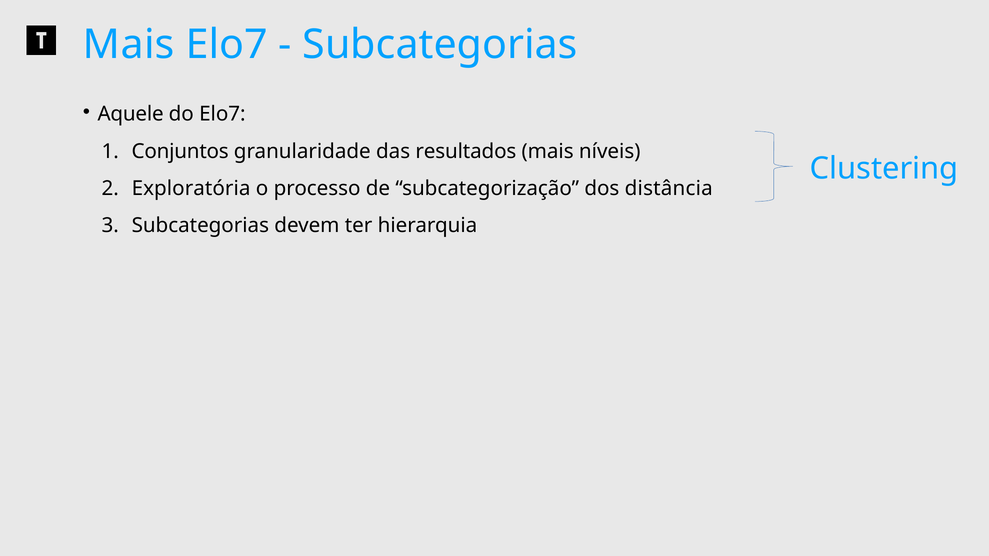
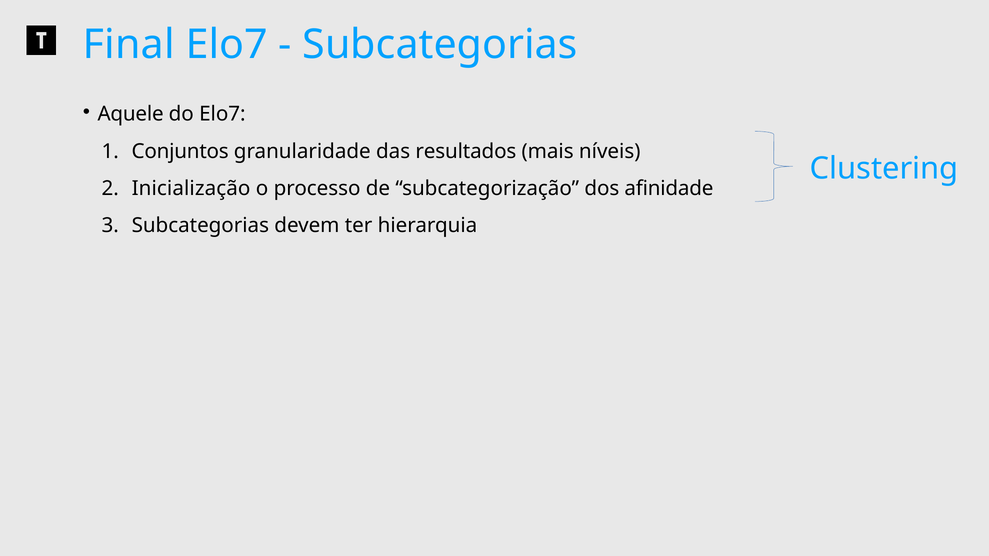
Mais: Mais -> Final (129, 45)
Exploratória: Exploratória -> Inicialização (191, 188)
distância: distância -> afinidade (669, 188)
